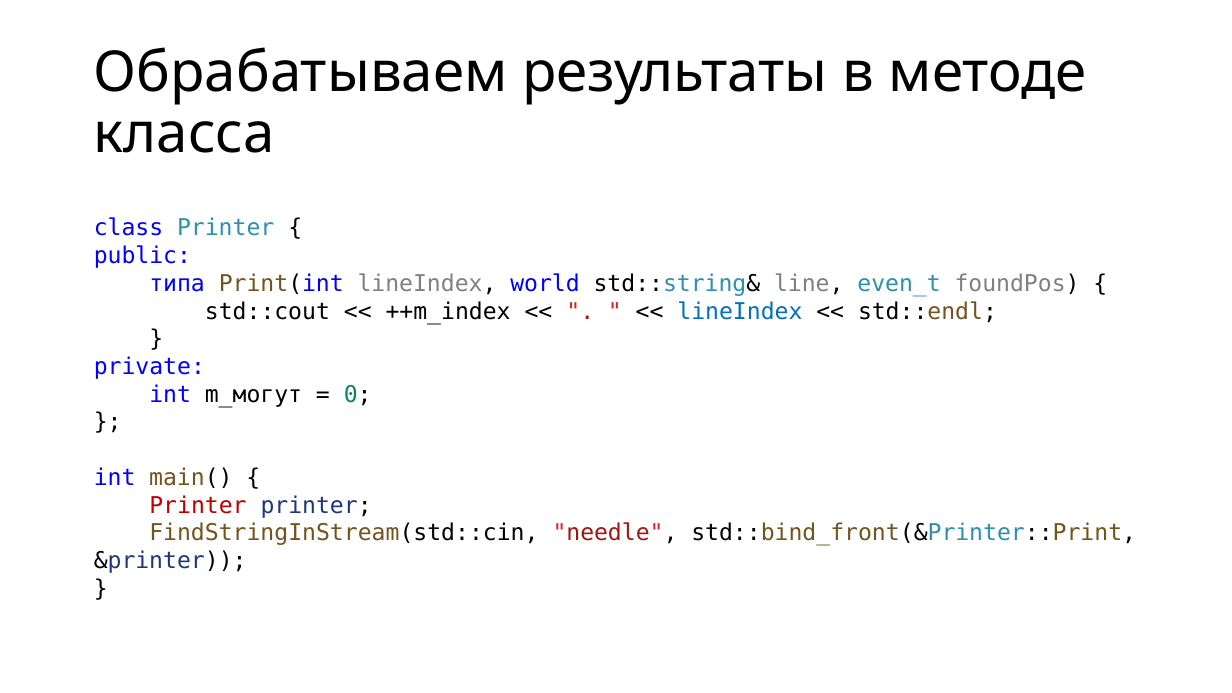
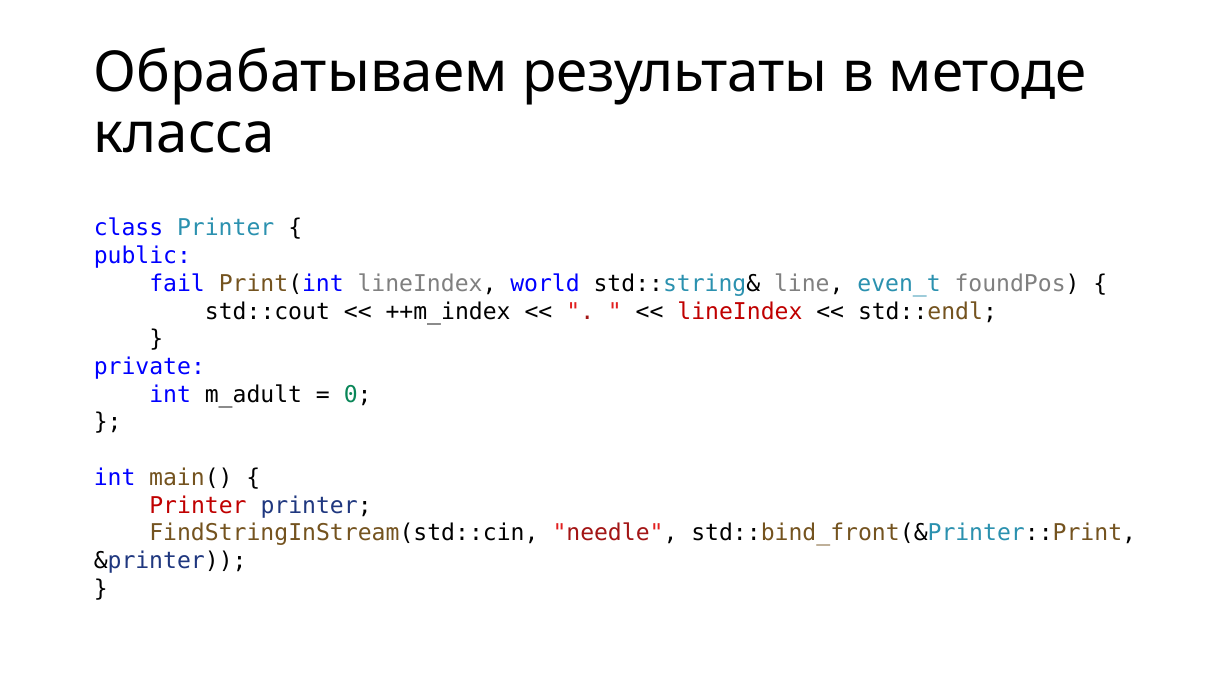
типа: типа -> fail (177, 284)
lineIndex colour: blue -> red (740, 311)
m_могут: m_могут -> m_adult (253, 395)
